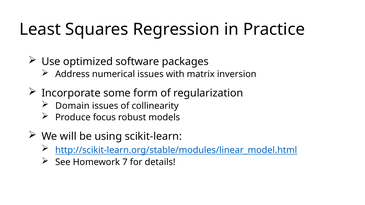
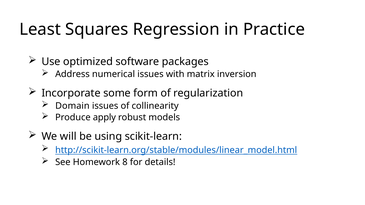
focus: focus -> apply (104, 118)
7: 7 -> 8 (125, 162)
